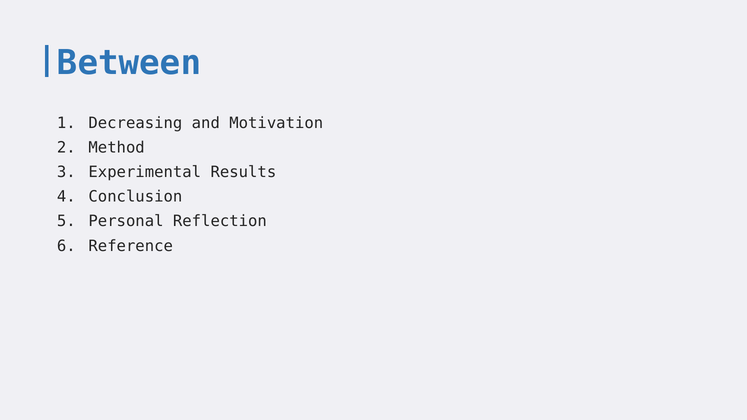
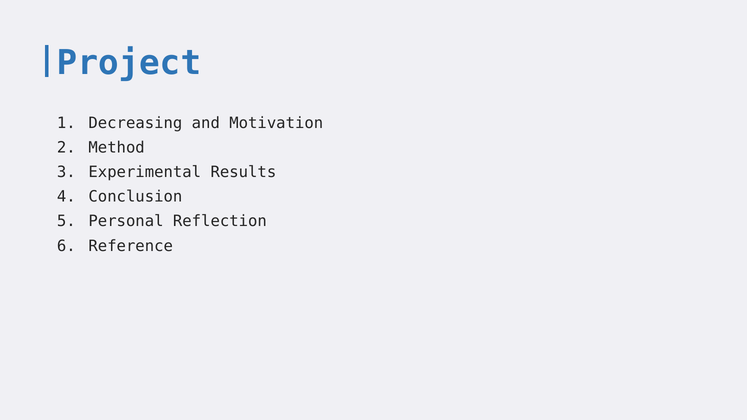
Between: Between -> Project (129, 63)
